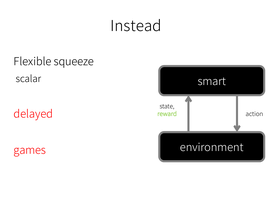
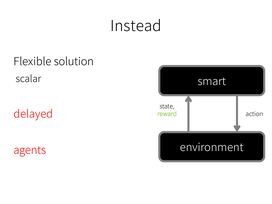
squeeze: squeeze -> solution (74, 62)
games: games -> agents (30, 150)
